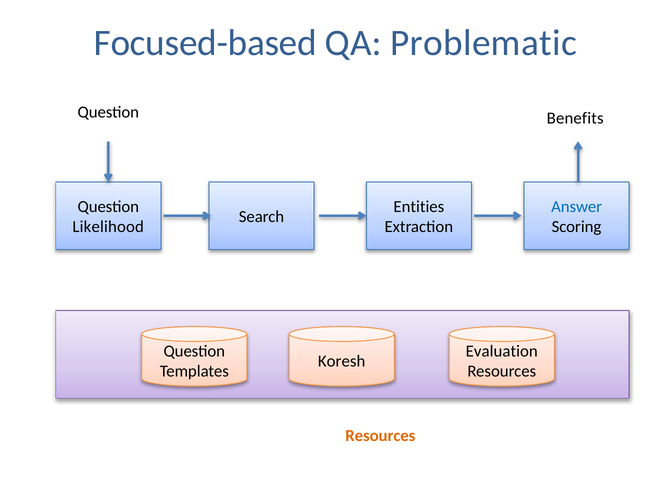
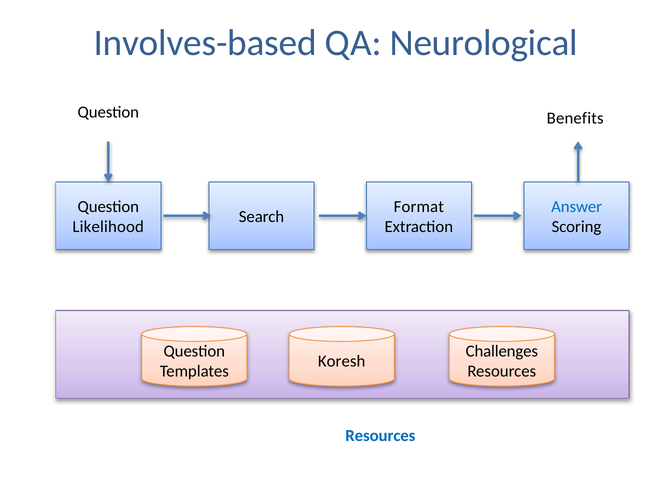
Focused-based: Focused-based -> Involves-based (205, 43)
Problematic: Problematic -> Neurological (484, 43)
Entities: Entities -> Format (419, 207)
Evaluation: Evaluation -> Challenges (502, 351)
Resources colour: orange -> blue (380, 436)
